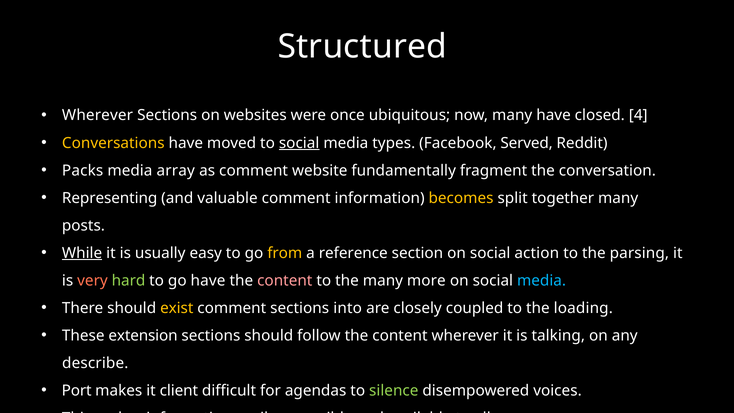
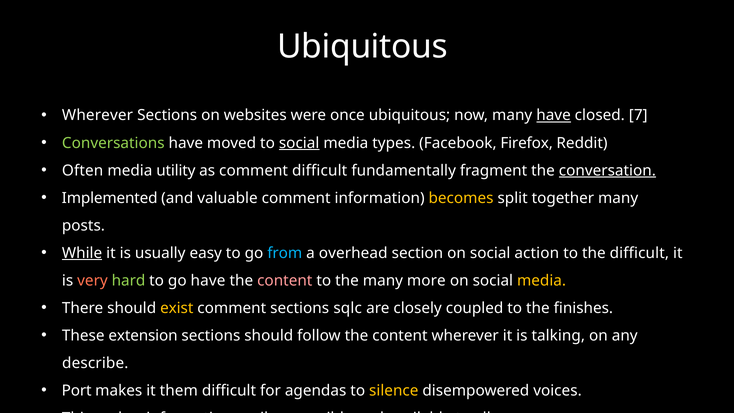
Structured: Structured -> Ubiquitous (362, 47)
have underline: none -> present (554, 115)
4: 4 -> 7 (638, 115)
Conversations colour: yellow -> light green (113, 143)
Served: Served -> Firefox (527, 143)
Packs: Packs -> Often (83, 170)
array: array -> utility (176, 170)
comment website: website -> difficult (320, 170)
conversation underline: none -> present (607, 170)
Representing: Representing -> Implemented (110, 198)
from colour: yellow -> light blue (285, 253)
reference: reference -> overhead (353, 253)
the parsing: parsing -> difficult (639, 253)
media colour: light blue -> yellow (542, 281)
into: into -> sqlc (348, 308)
loading: loading -> finishes (583, 308)
client: client -> them (179, 391)
silence colour: light green -> yellow (394, 391)
